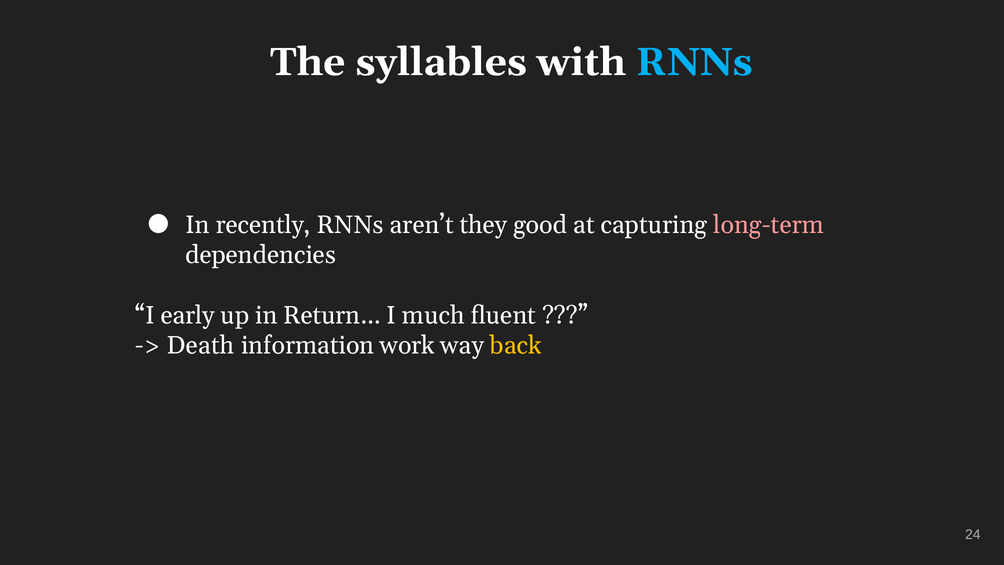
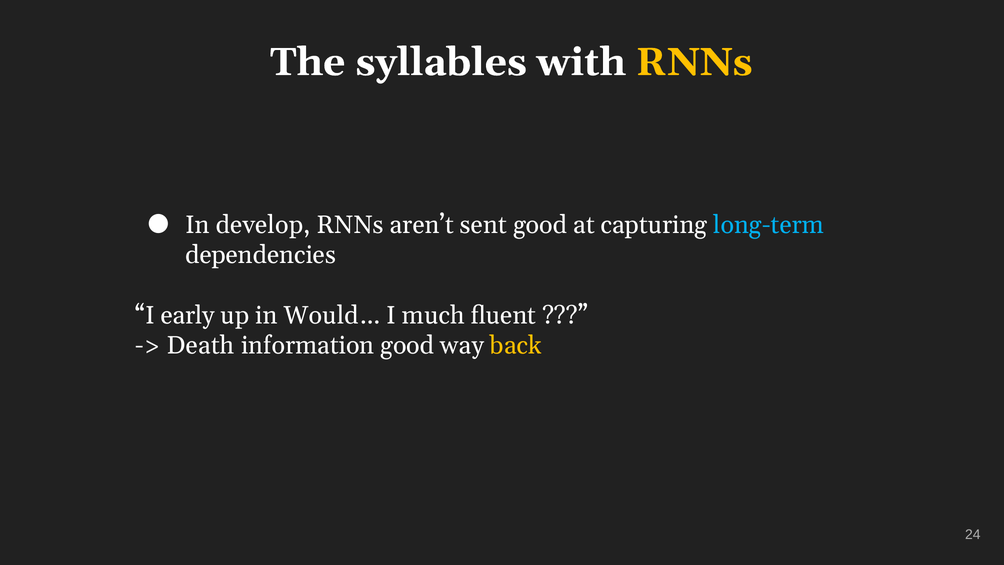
RNNs colour: light blue -> yellow (694, 62)
recently: recently -> develop (263, 225)
they: they -> sent (483, 225)
long-term colour: pink -> light blue (769, 225)
Return…: Return… -> Would… (332, 315)
information work: work -> good (407, 345)
